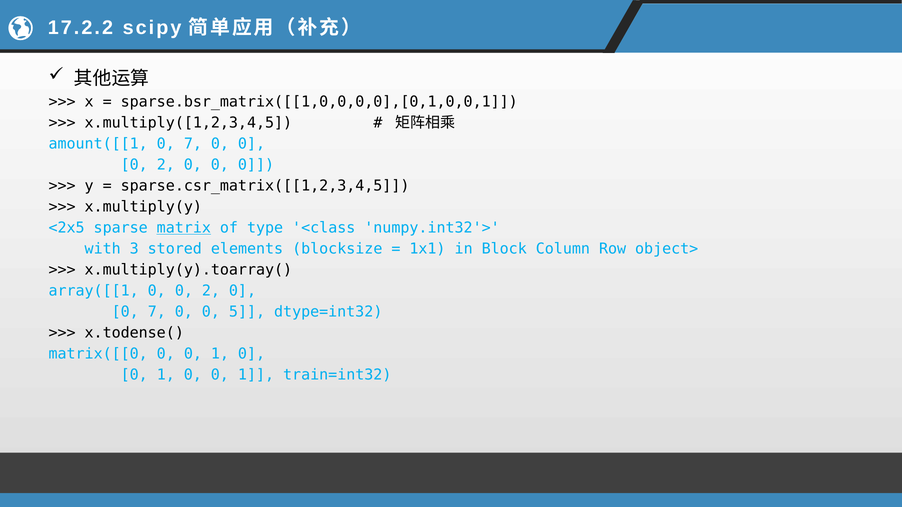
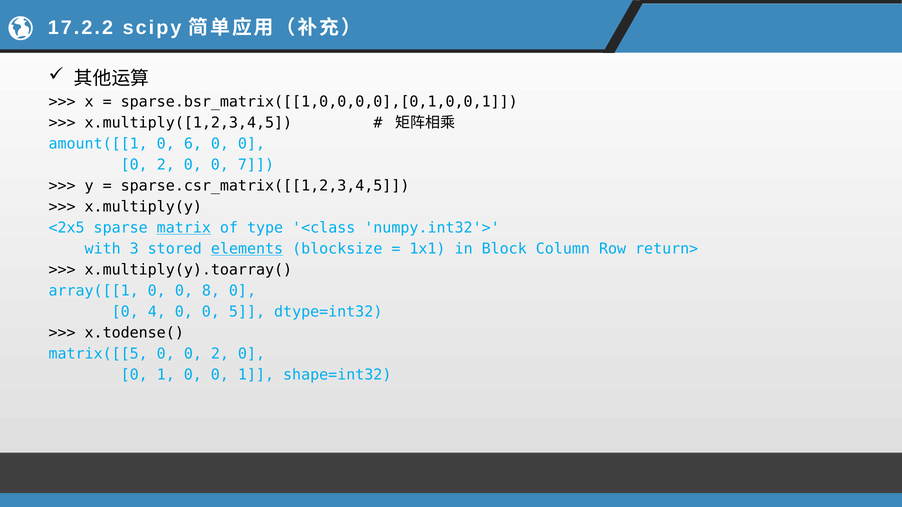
7: 7 -> 6 (193, 144)
2 0 0 0: 0 -> 7 (256, 165)
elements underline: none -> present (247, 249)
object>: object> -> return> (667, 249)
array([[1 0 0 2: 2 -> 8 (211, 291)
7: 7 -> 4 (157, 312)
matrix([[0: matrix([[0 -> matrix([[5 (98, 354)
1: 1 -> 2 (220, 354)
train=int32: train=int32 -> shape=int32 (337, 375)
